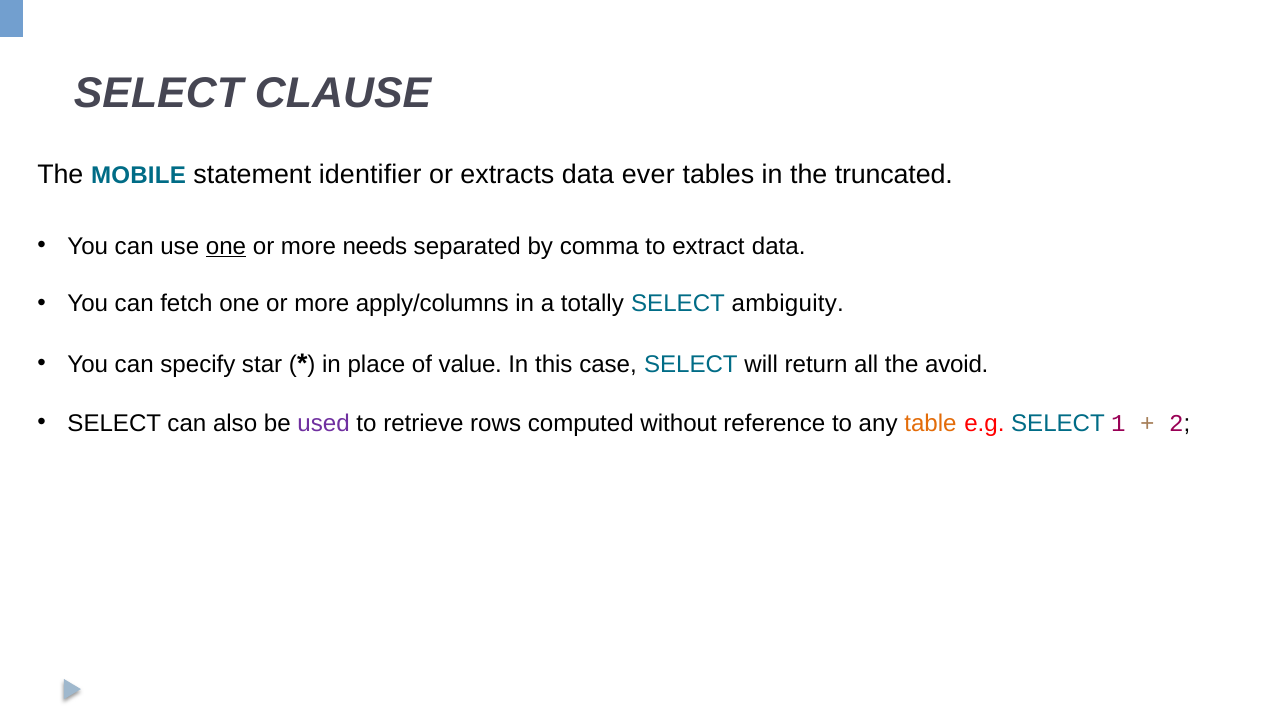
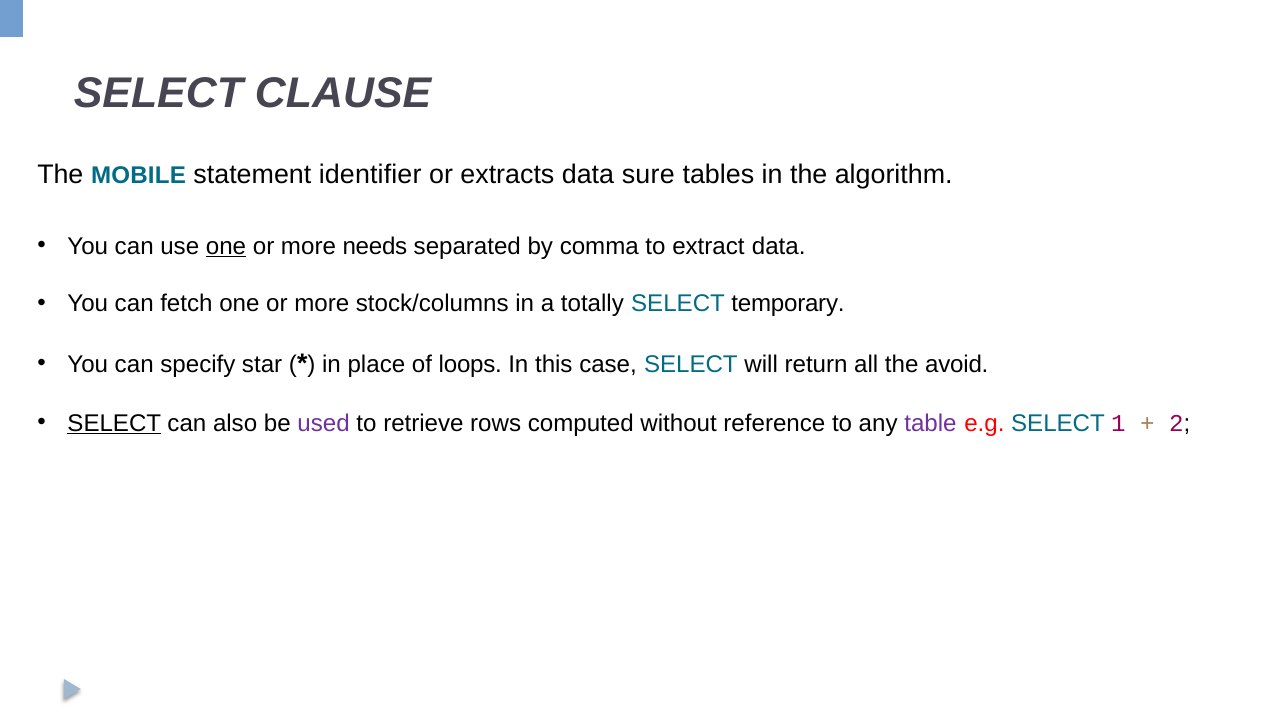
ever: ever -> sure (648, 175)
truncated: truncated -> algorithm (894, 175)
apply/columns: apply/columns -> stock/columns (432, 304)
ambiguity: ambiguity -> temporary (788, 304)
value: value -> loops (470, 365)
SELECT underline: none -> present (114, 423)
table colour: orange -> purple (930, 423)
